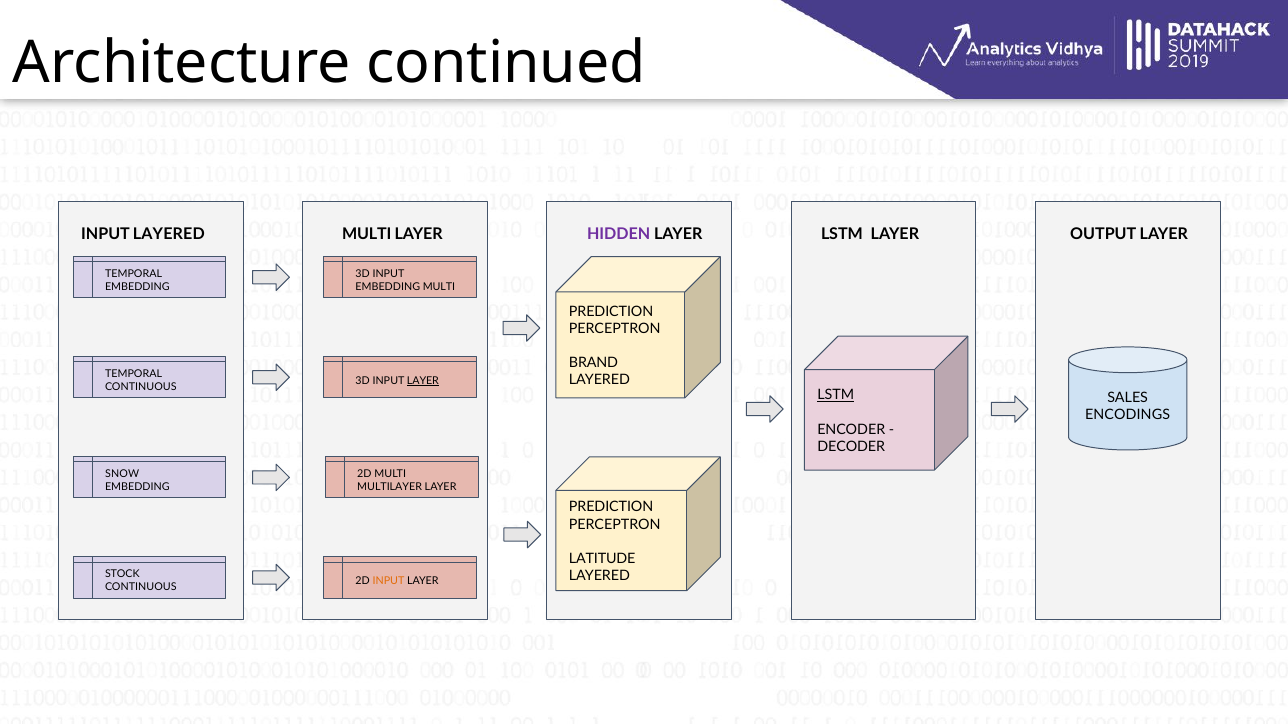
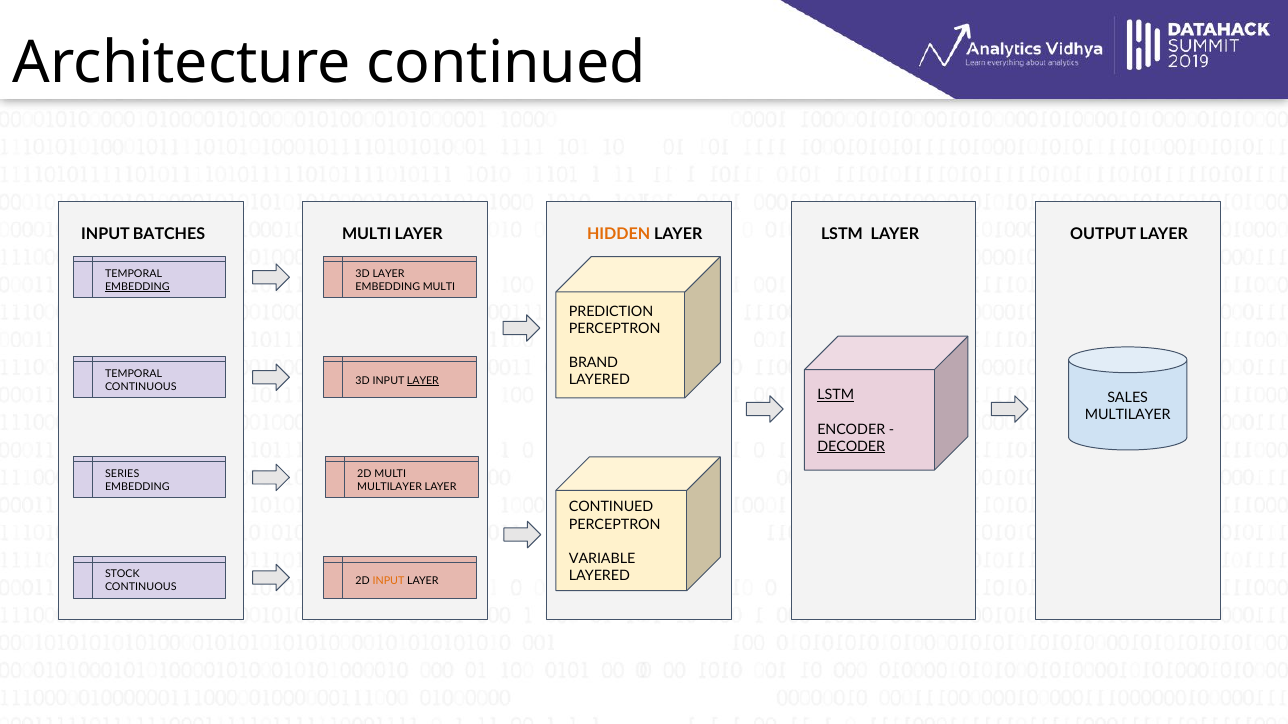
INPUT LAYERED: LAYERED -> BATCHES (169, 234)
HIDDEN colour: purple -> orange (619, 234)
INPUT: INPUT -> LAYER (389, 274)
EMBEDDING underline: none -> present (137, 287)
ENCODINGS: ENCODINGS -> MULTILAYER (1128, 415)
DECODER underline: none -> present (851, 447)
SNOW: SNOW -> SERIES (122, 475)
PREDICTION: PREDICTION -> CONTINUED (611, 508)
LATITUDE: LATITUDE -> VARIABLE (602, 559)
